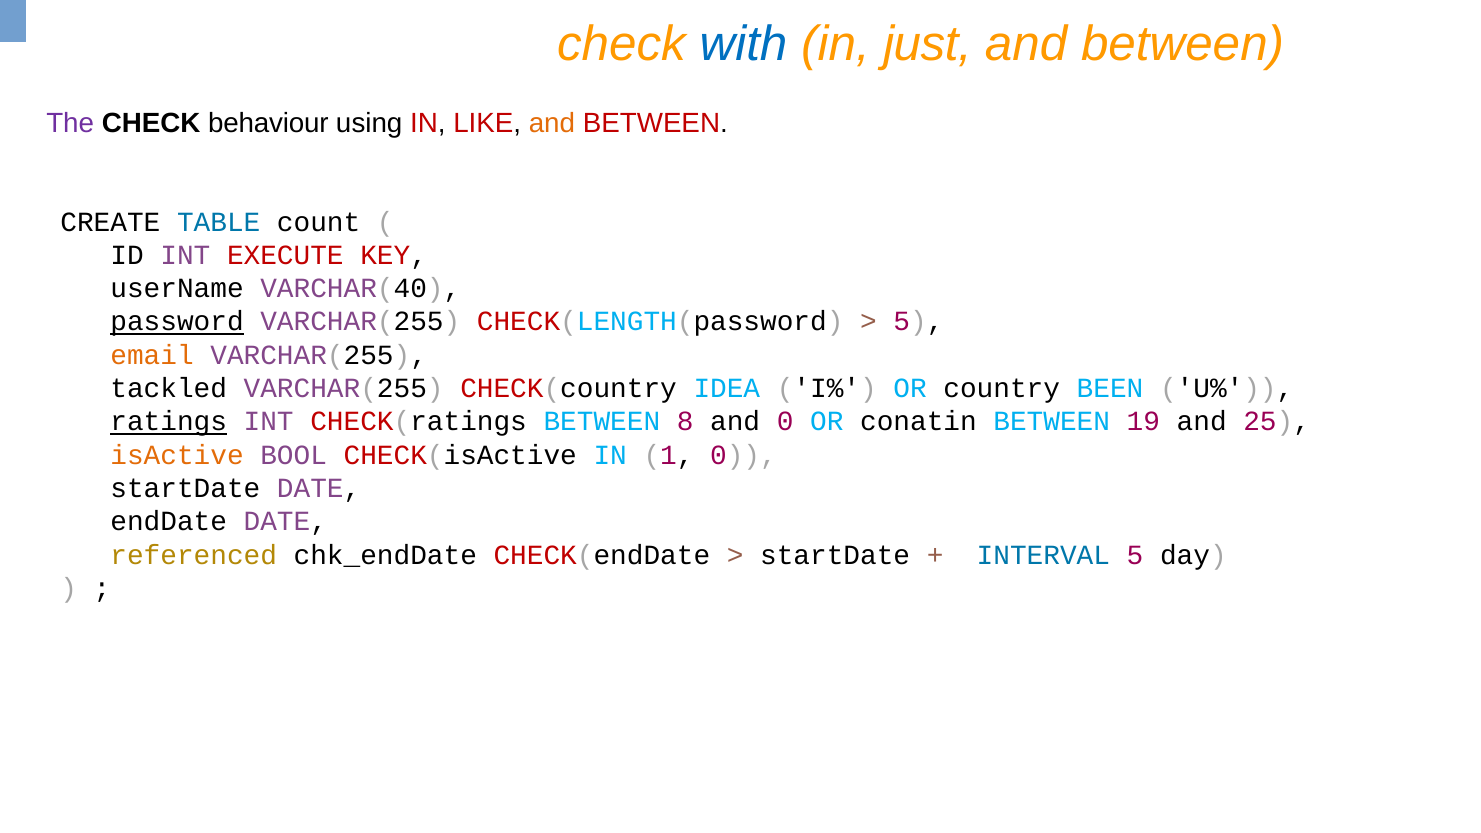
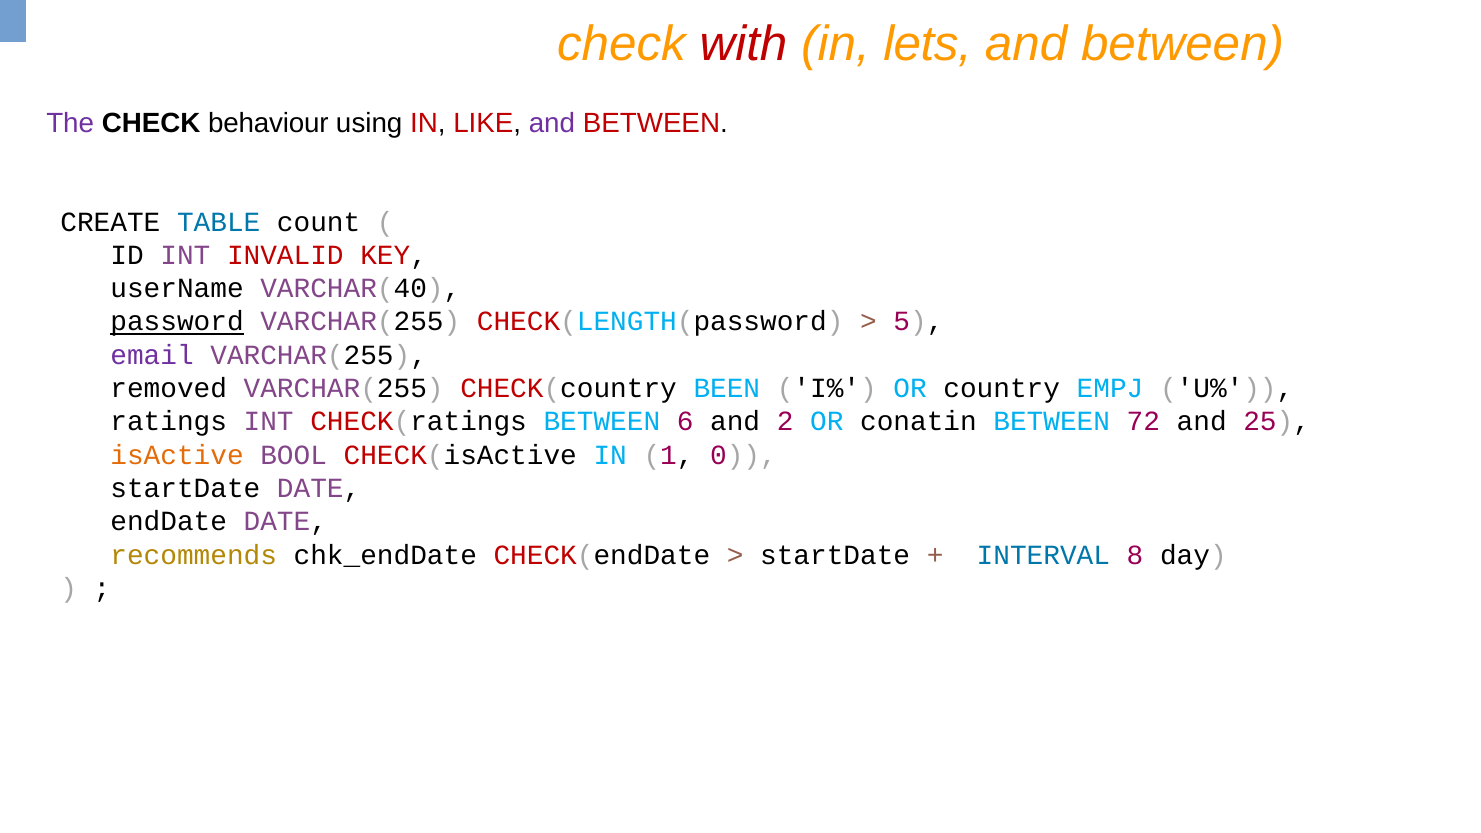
with colour: blue -> red (744, 44)
just: just -> lets (928, 44)
and colour: orange -> purple (552, 123)
EXECUTE: EXECUTE -> INVALID (285, 255)
email colour: orange -> purple (152, 355)
tackled: tackled -> removed (169, 388)
IDEA: IDEA -> BEEN (727, 388)
BEEN: BEEN -> EMPJ (1110, 388)
ratings underline: present -> none (169, 422)
8: 8 -> 6 (685, 422)
and 0: 0 -> 2 (785, 422)
19: 19 -> 72 (1143, 422)
referenced: referenced -> recommends (194, 555)
INTERVAL 5: 5 -> 8 (1135, 555)
